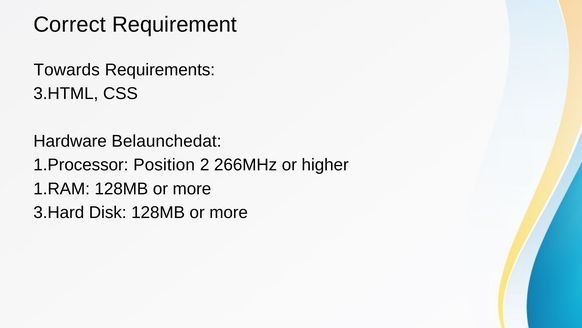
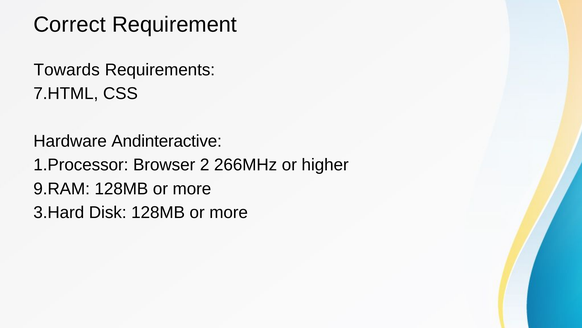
3.HTML: 3.HTML -> 7.HTML (66, 93)
Belaunchedat: Belaunchedat -> Andinteractive (167, 141)
Position: Position -> Browser (164, 165)
1.RAM: 1.RAM -> 9.RAM (62, 189)
